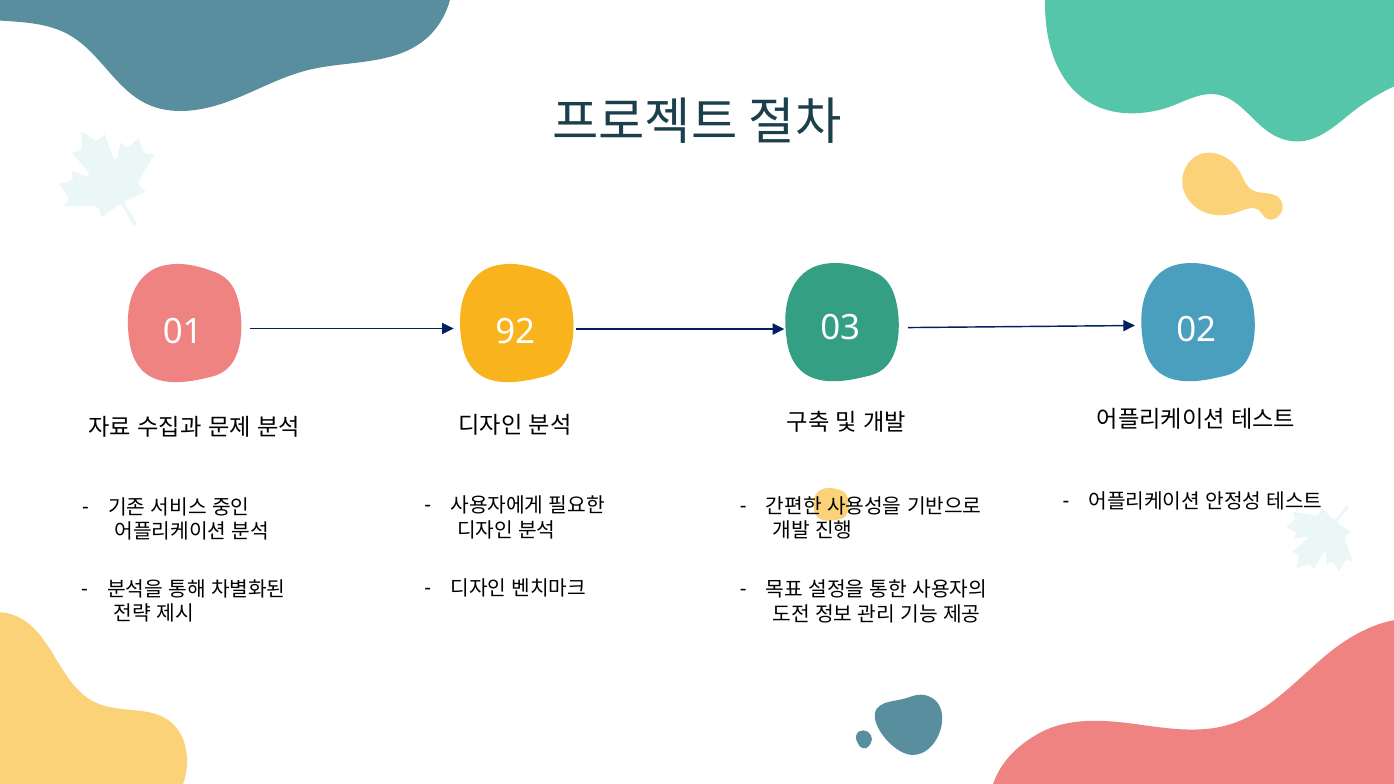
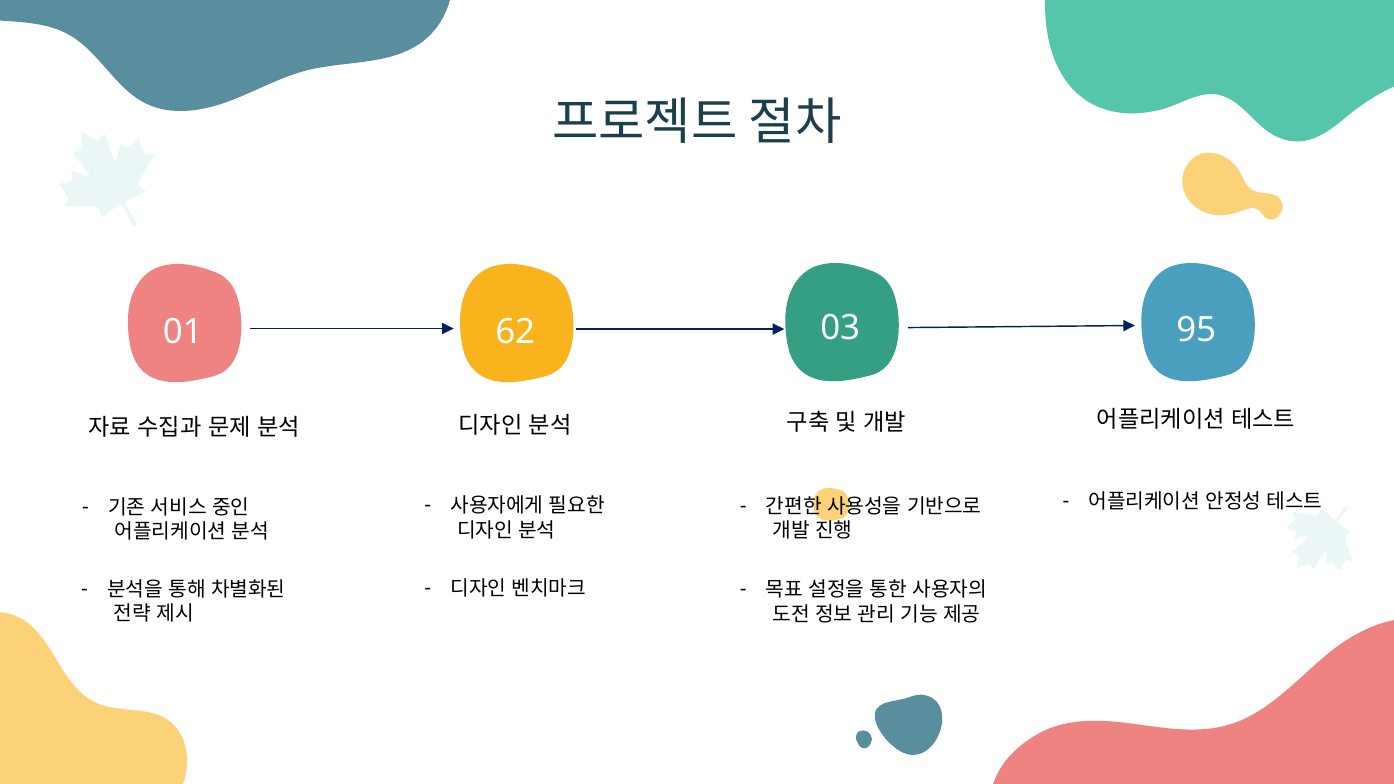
92: 92 -> 62 (515, 332)
02: 02 -> 95 (1196, 330)
